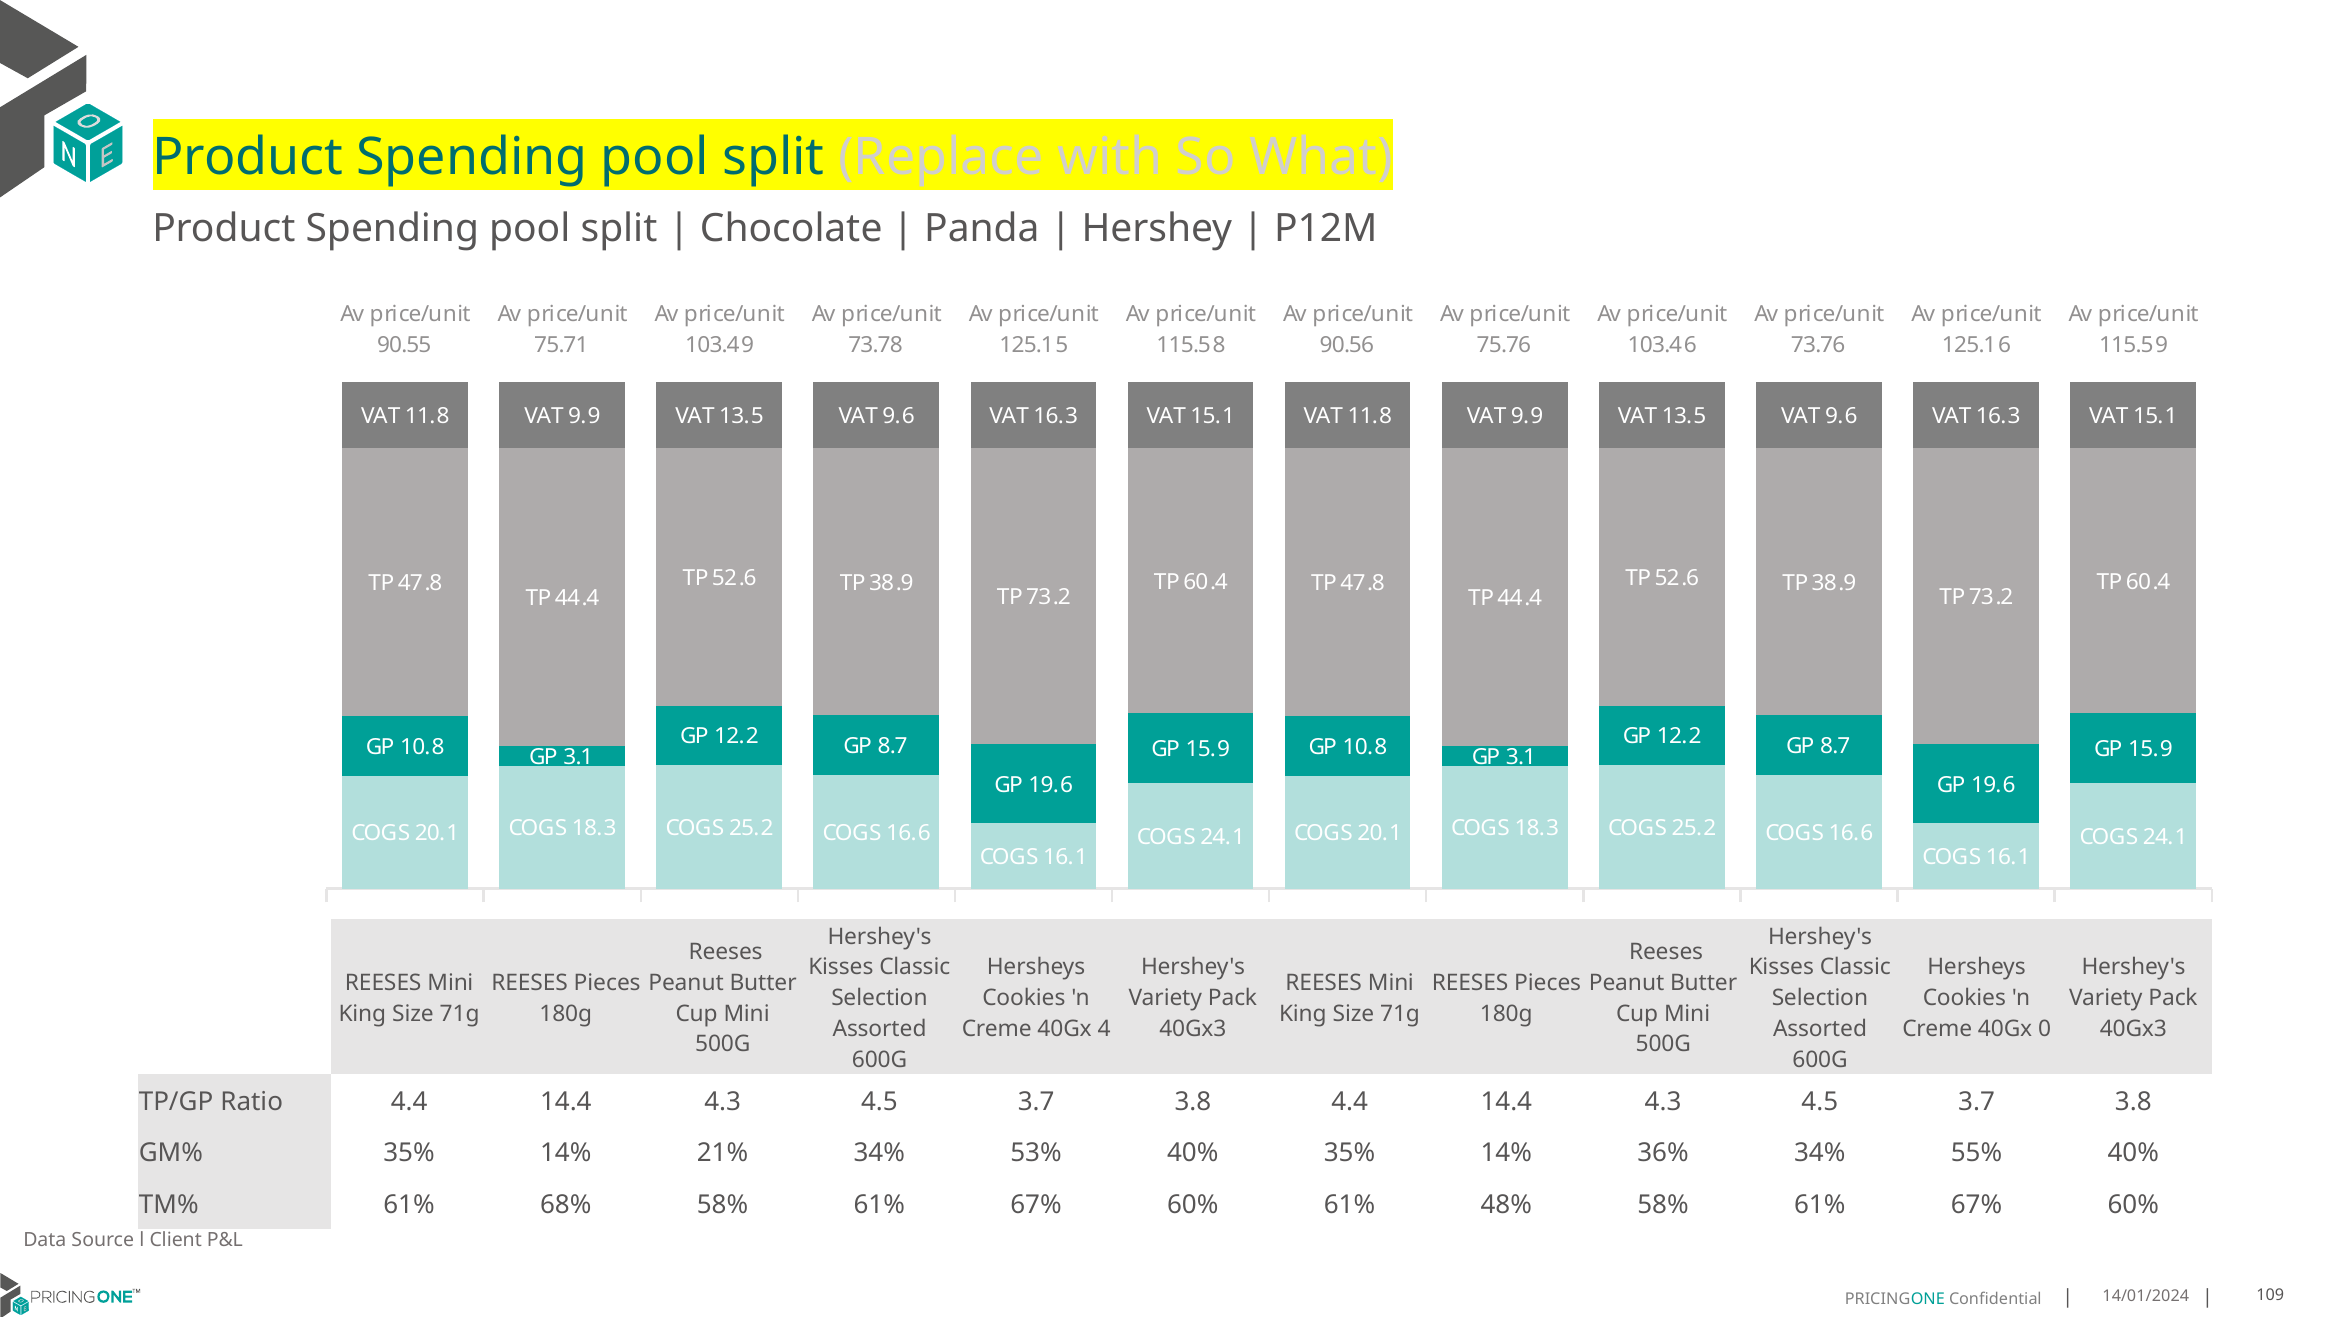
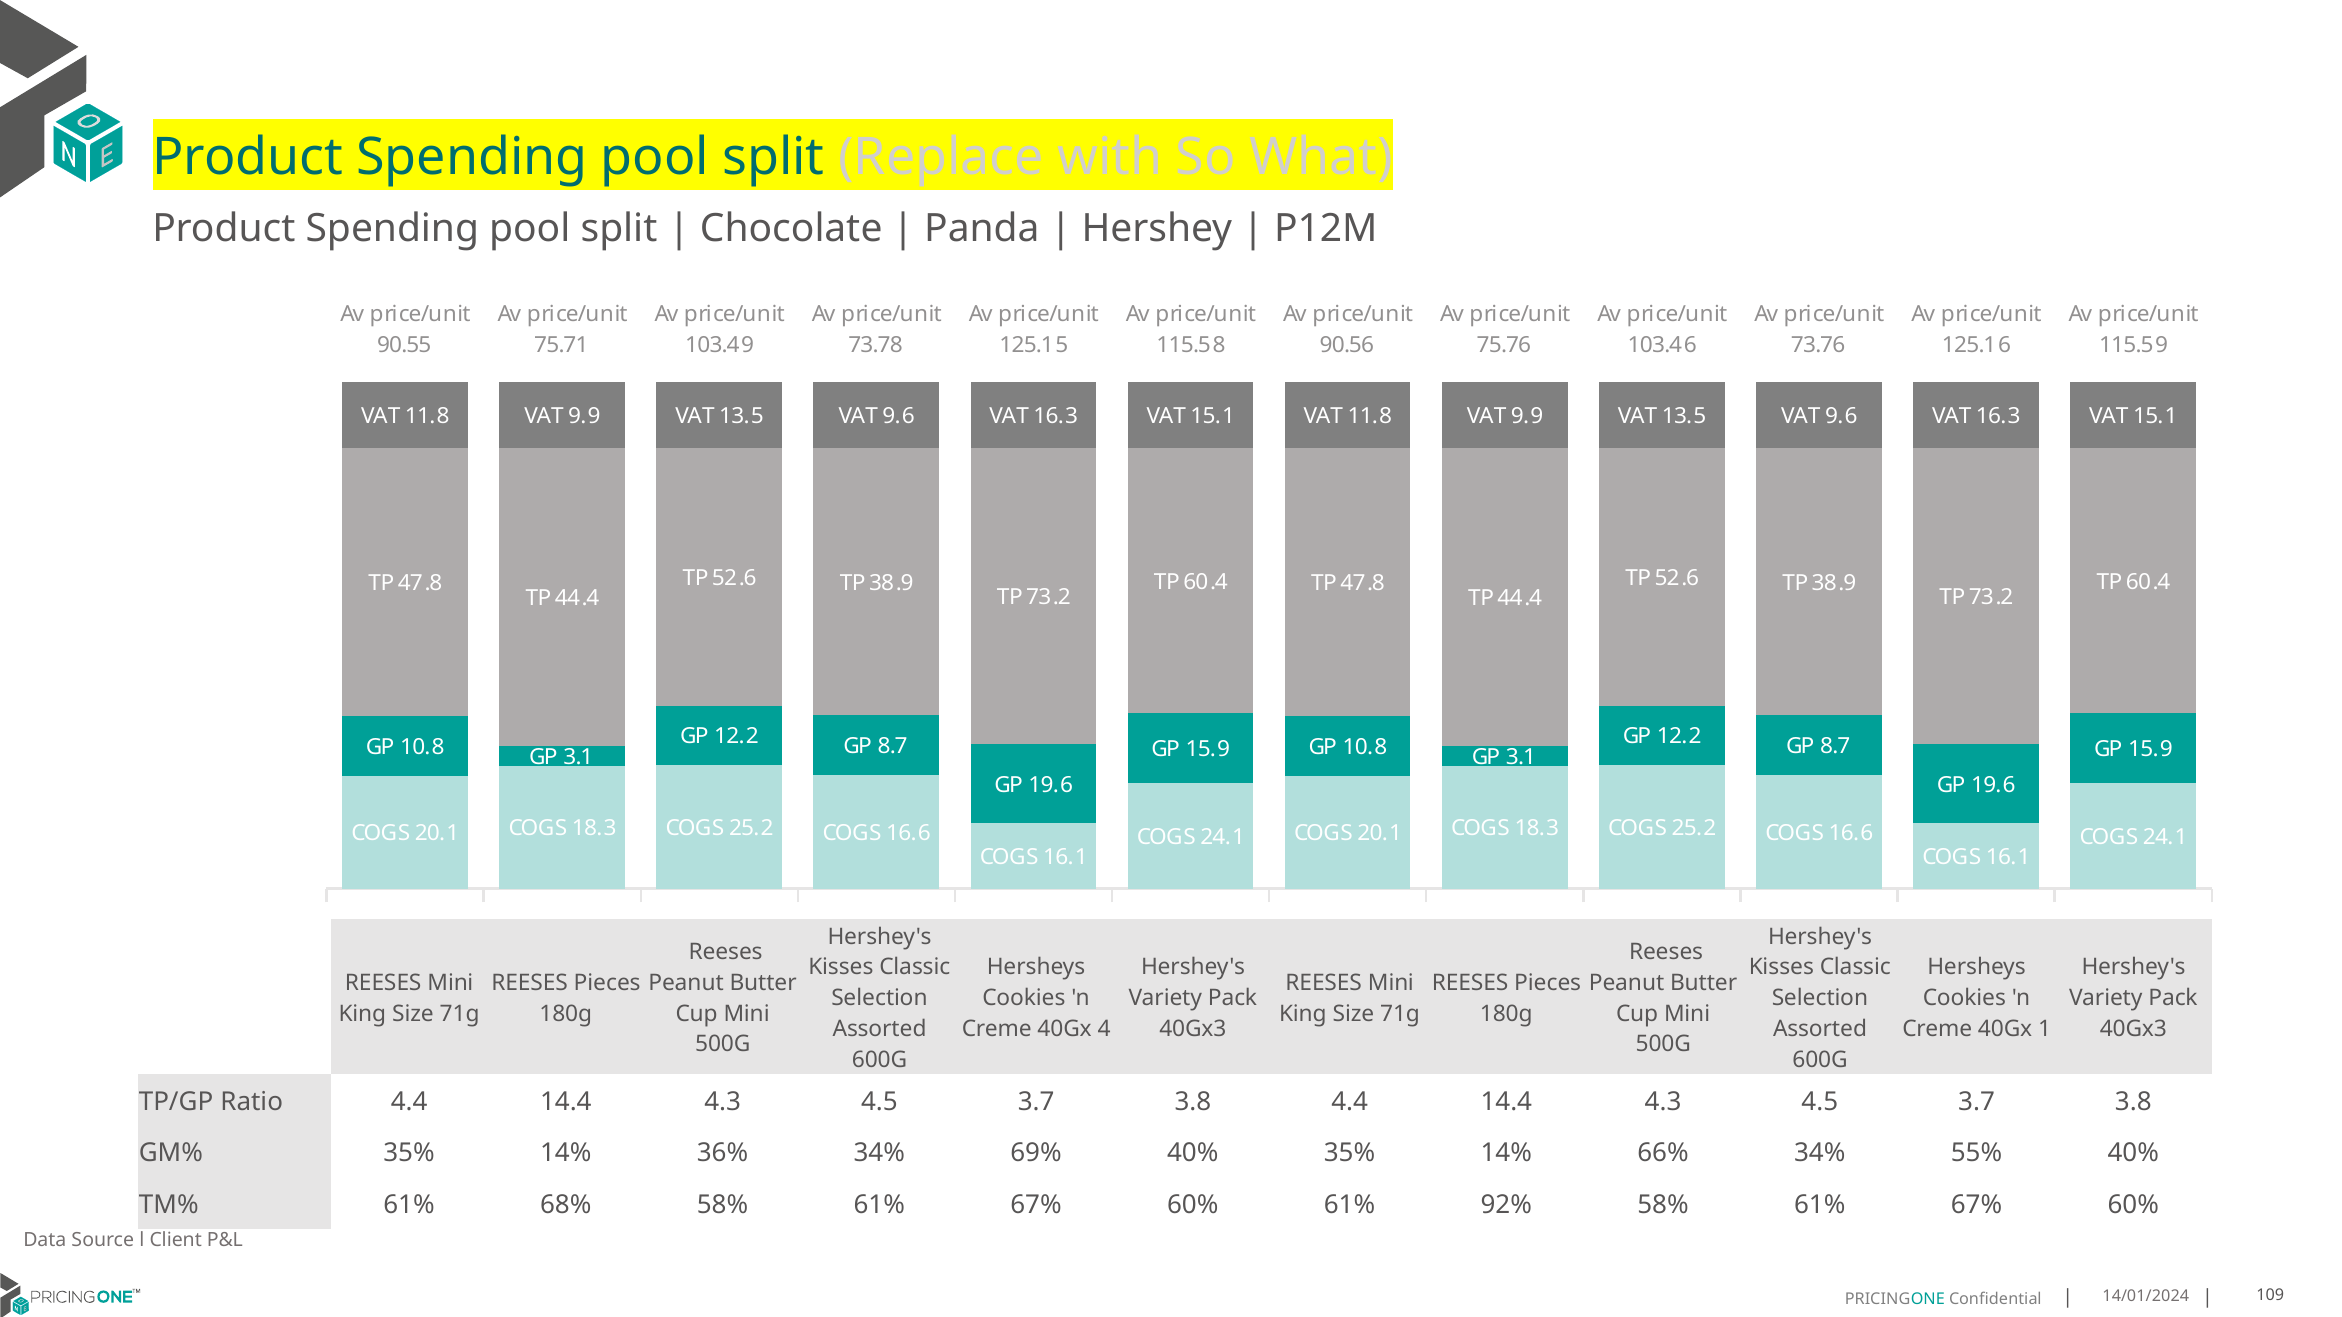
0: 0 -> 1 (2045, 1029)
21%: 21% -> 36% (723, 1154)
53%: 53% -> 69% (1036, 1154)
36%: 36% -> 66% (1663, 1154)
48%: 48% -> 92% (1506, 1205)
